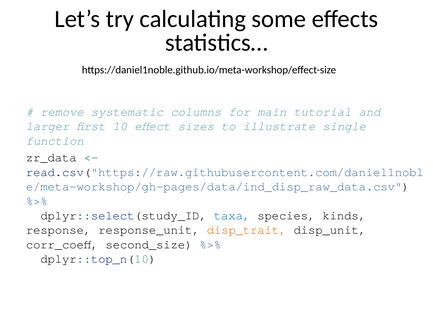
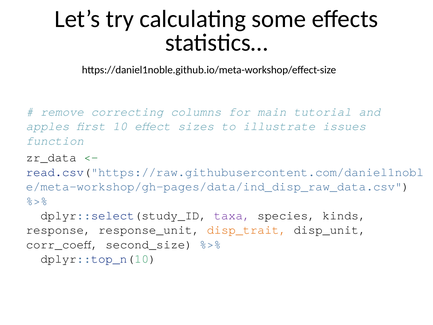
systematic: systematic -> correcting (127, 112)
larger: larger -> apples (48, 126)
single: single -> issues (344, 126)
taxa colour: blue -> purple (232, 215)
